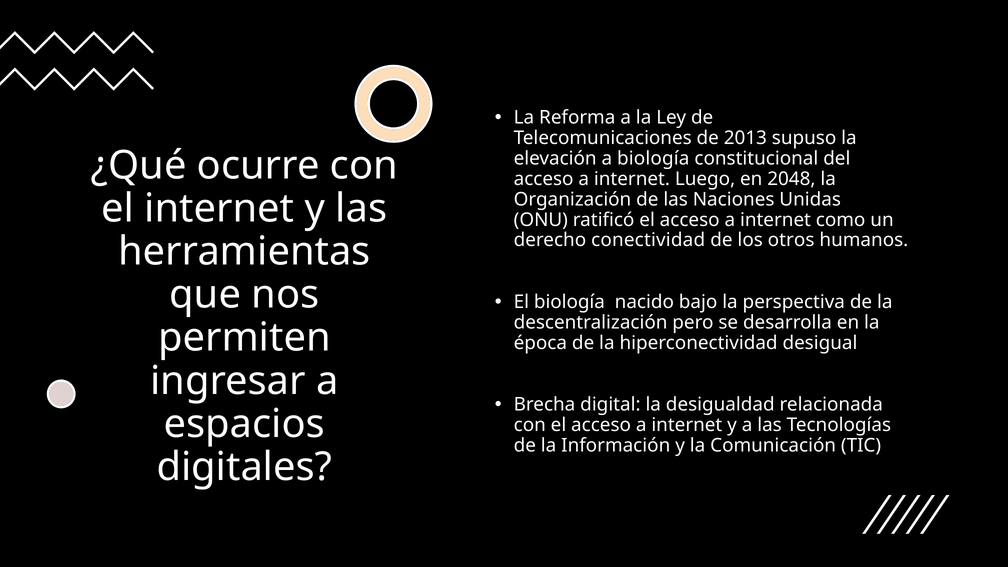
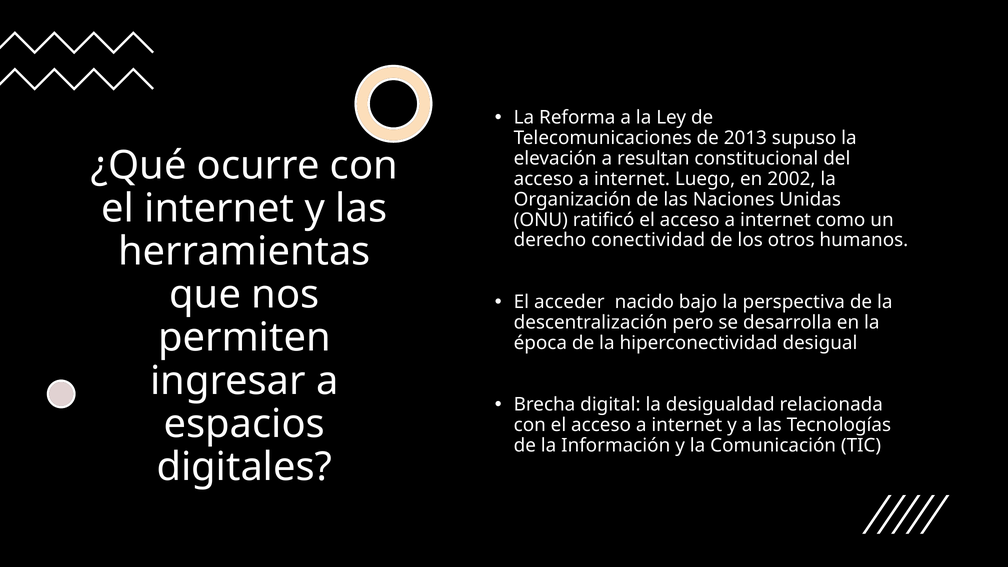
a biología: biología -> resultan (653, 159)
2048: 2048 -> 2002 (791, 179)
El biología: biología -> acceder (569, 302)
